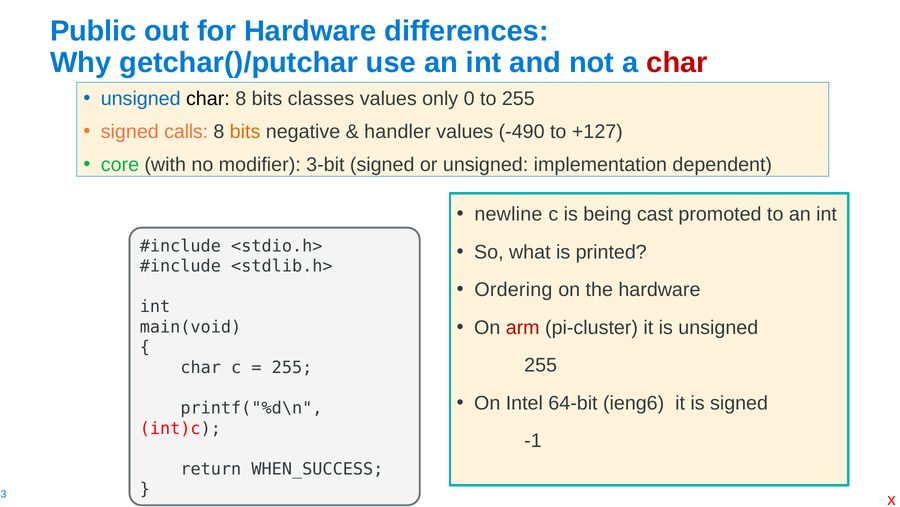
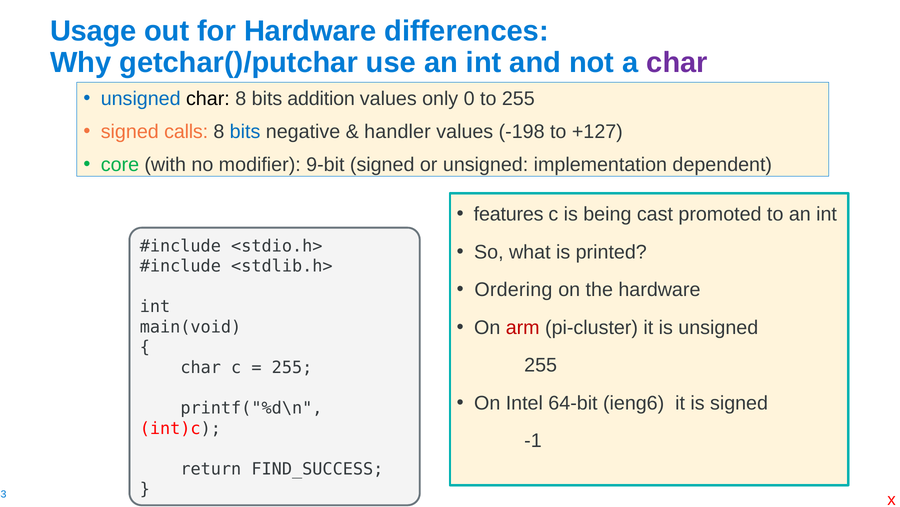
Public: Public -> Usage (93, 31)
char colour: red -> purple (677, 63)
classes: classes -> addition (321, 99)
bits colour: orange -> blue (245, 132)
-490: -490 -> -198 (522, 132)
3-bit: 3-bit -> 9-bit (325, 165)
newline: newline -> features (509, 214)
WHEN_SUCCESS: WHEN_SUCCESS -> FIND_SUCCESS (317, 468)
